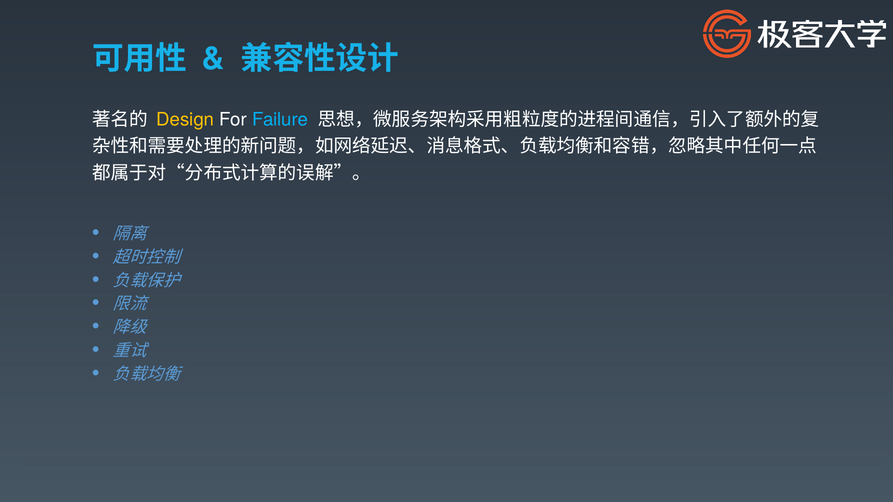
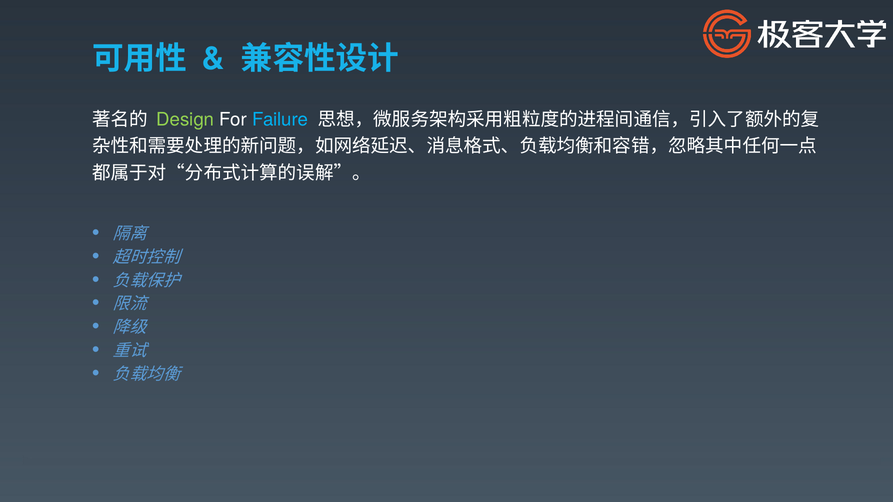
Design colour: yellow -> light green (185, 119)
